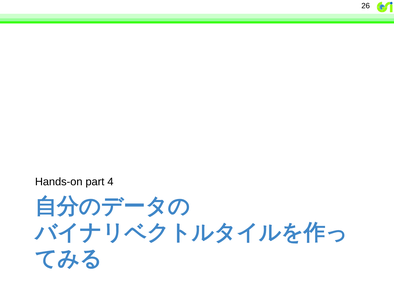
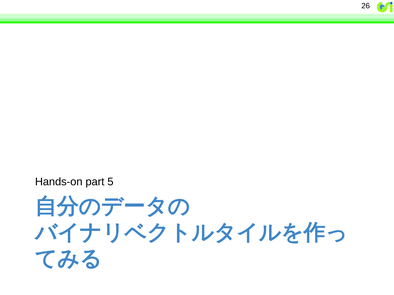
4: 4 -> 5 (110, 182)
